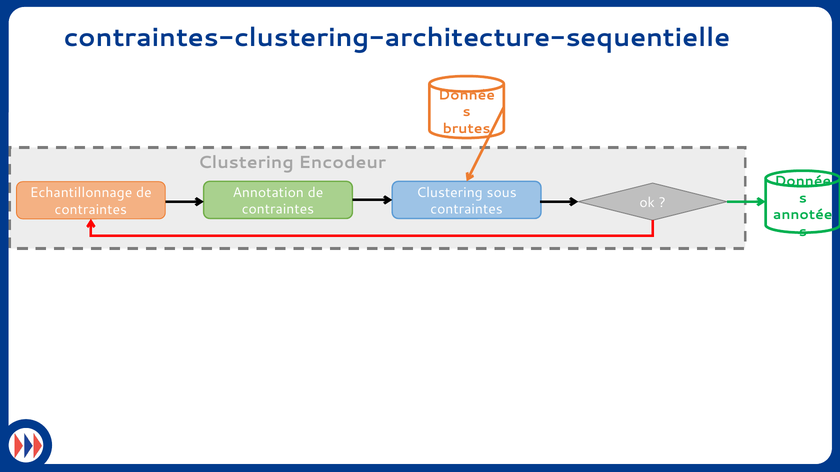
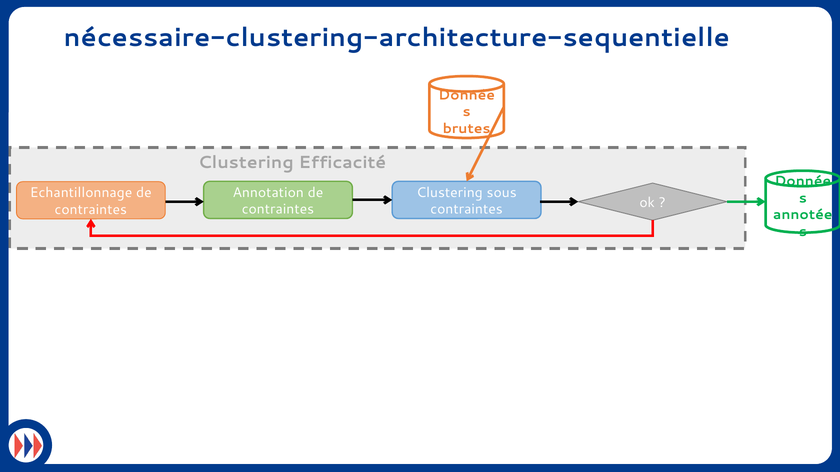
contraintes-clustering-architecture-sequentielle: contraintes-clustering-architecture-sequentielle -> nécessaire-clustering-architecture-sequentielle (397, 37)
Encodeur: Encodeur -> Efficacité (342, 162)
